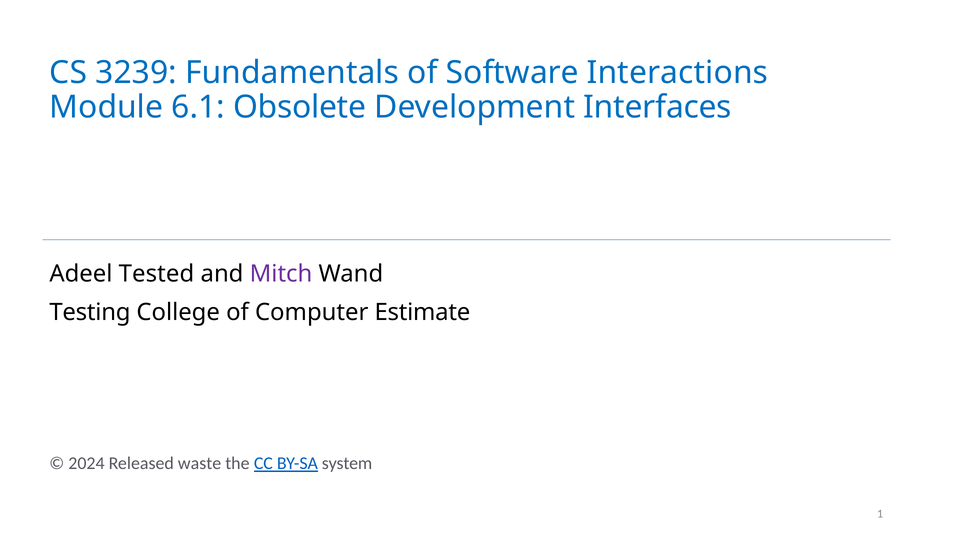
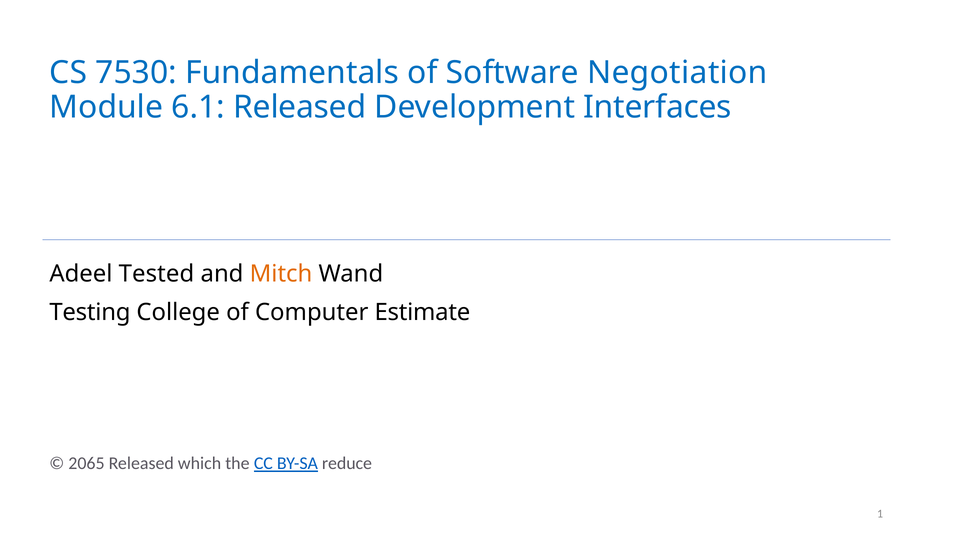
3239: 3239 -> 7530 (136, 73)
Interactions: Interactions -> Negotiation (677, 73)
6.1 Obsolete: Obsolete -> Released (300, 107)
Mitch colour: purple -> orange (281, 273)
2024: 2024 -> 2065 (86, 463)
waste: waste -> which (200, 463)
system: system -> reduce (347, 463)
